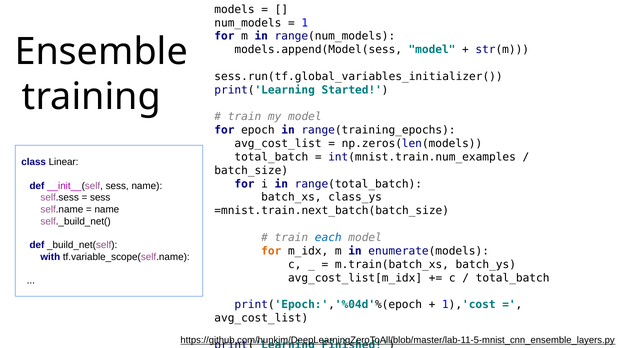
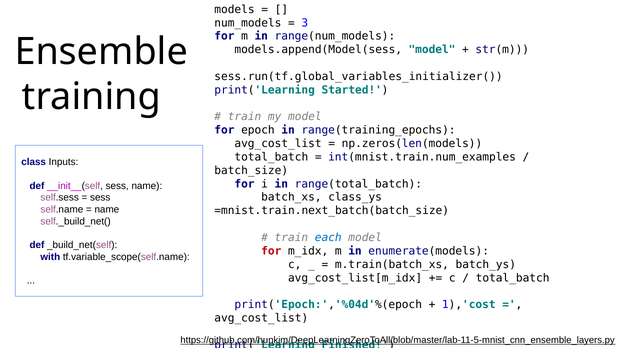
1: 1 -> 3 (305, 23)
Linear: Linear -> Inputs (64, 162)
for colour: orange -> red (271, 251)
